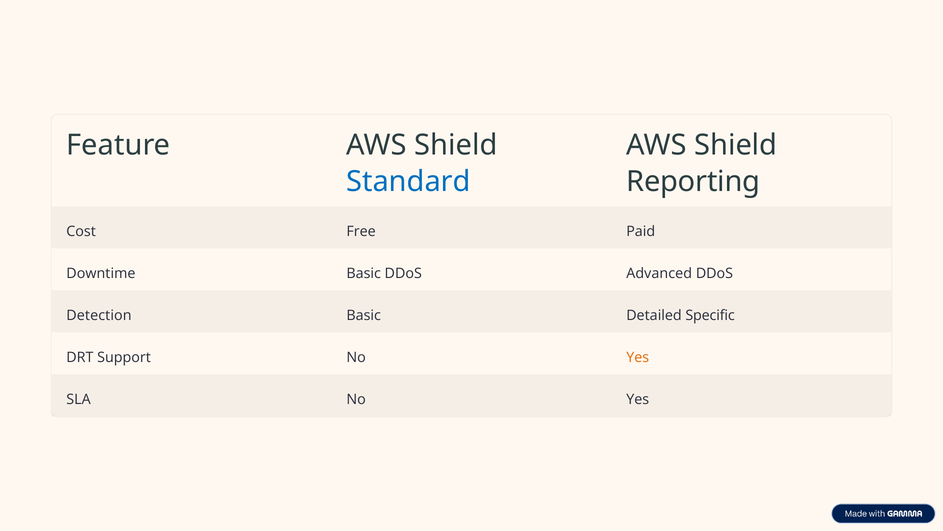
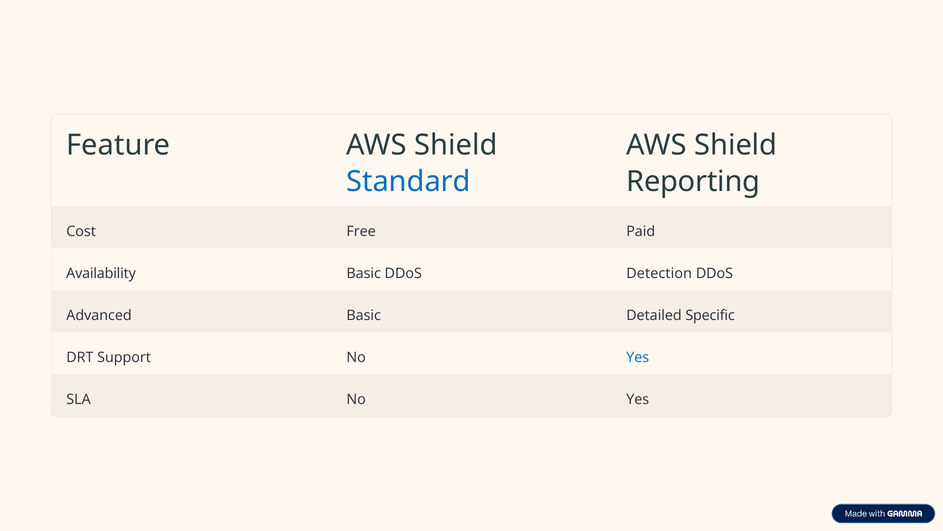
Downtime: Downtime -> Availability (101, 273)
Advanced: Advanced -> Detection (659, 273)
Detection: Detection -> Advanced (99, 315)
Yes colour: orange -> blue (638, 357)
